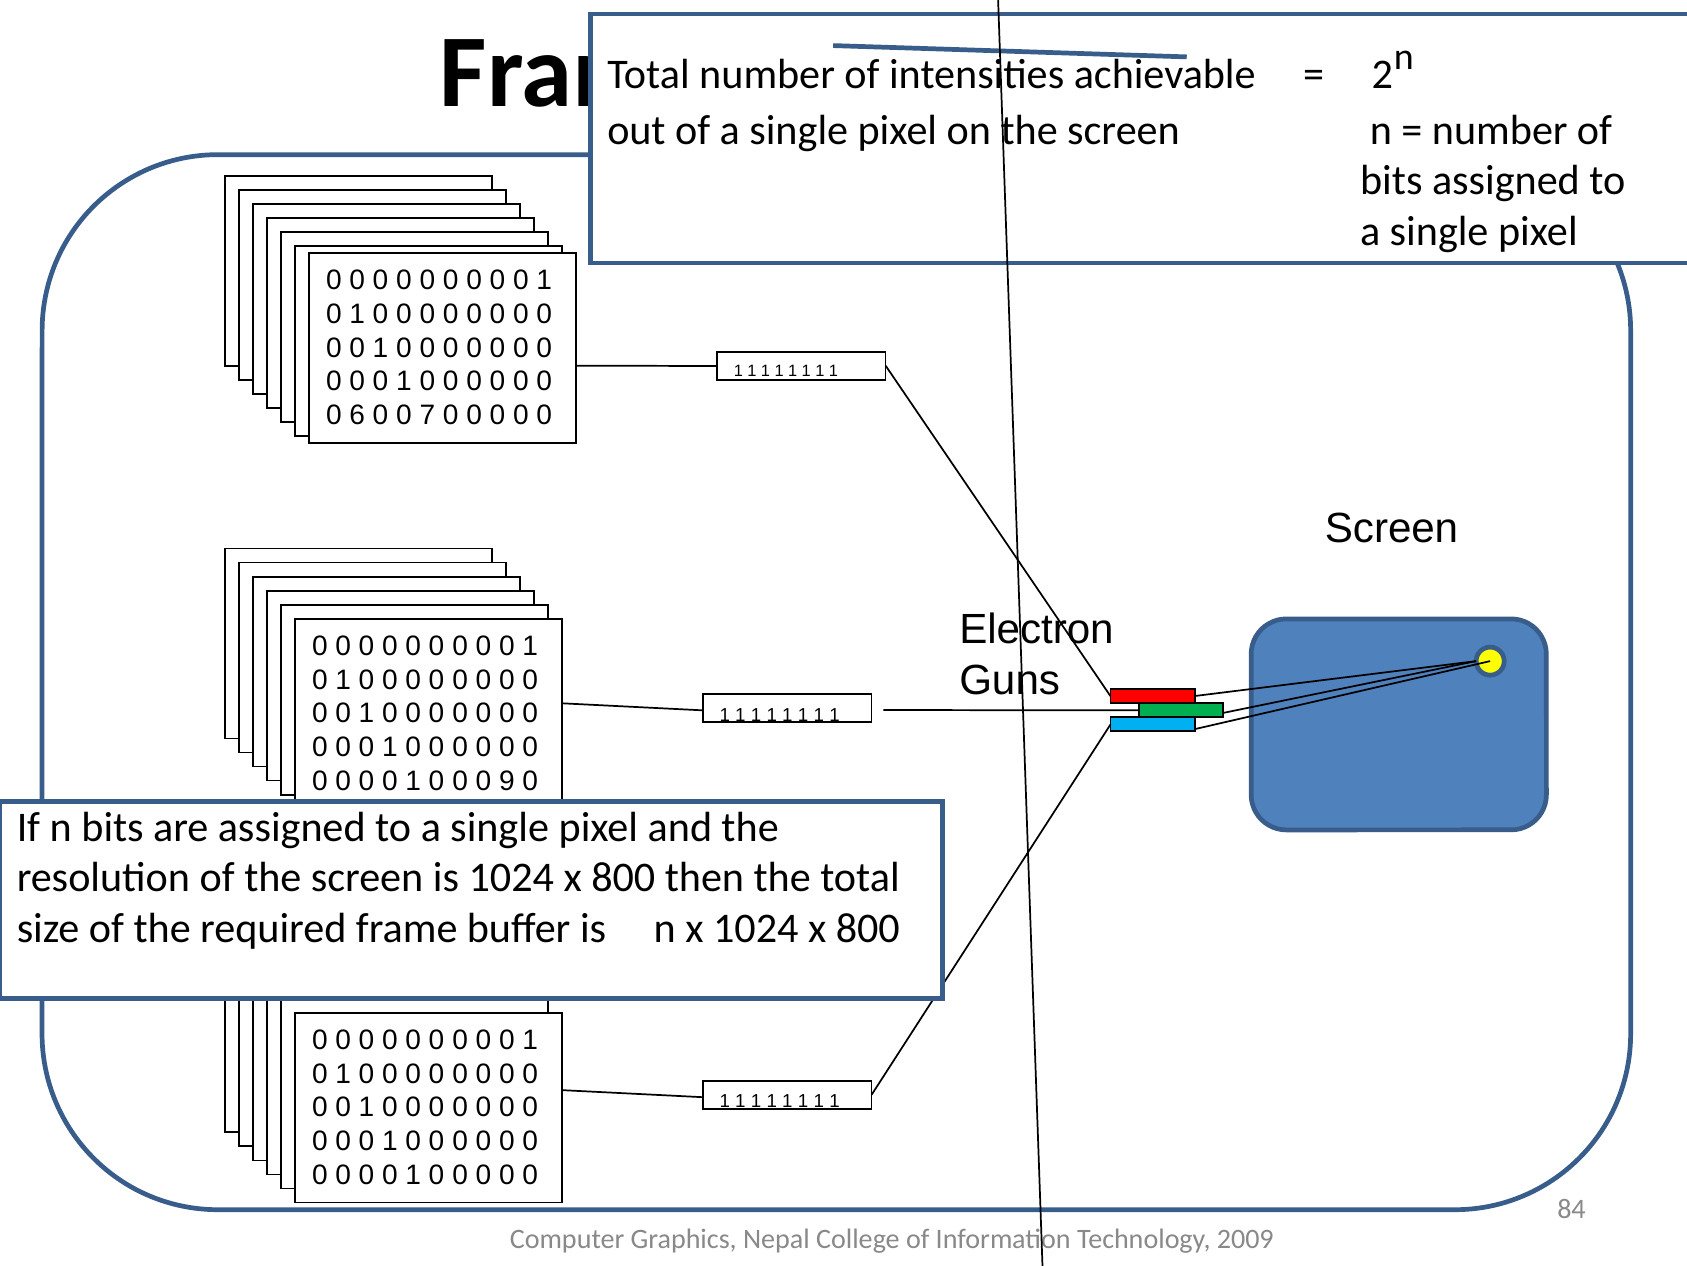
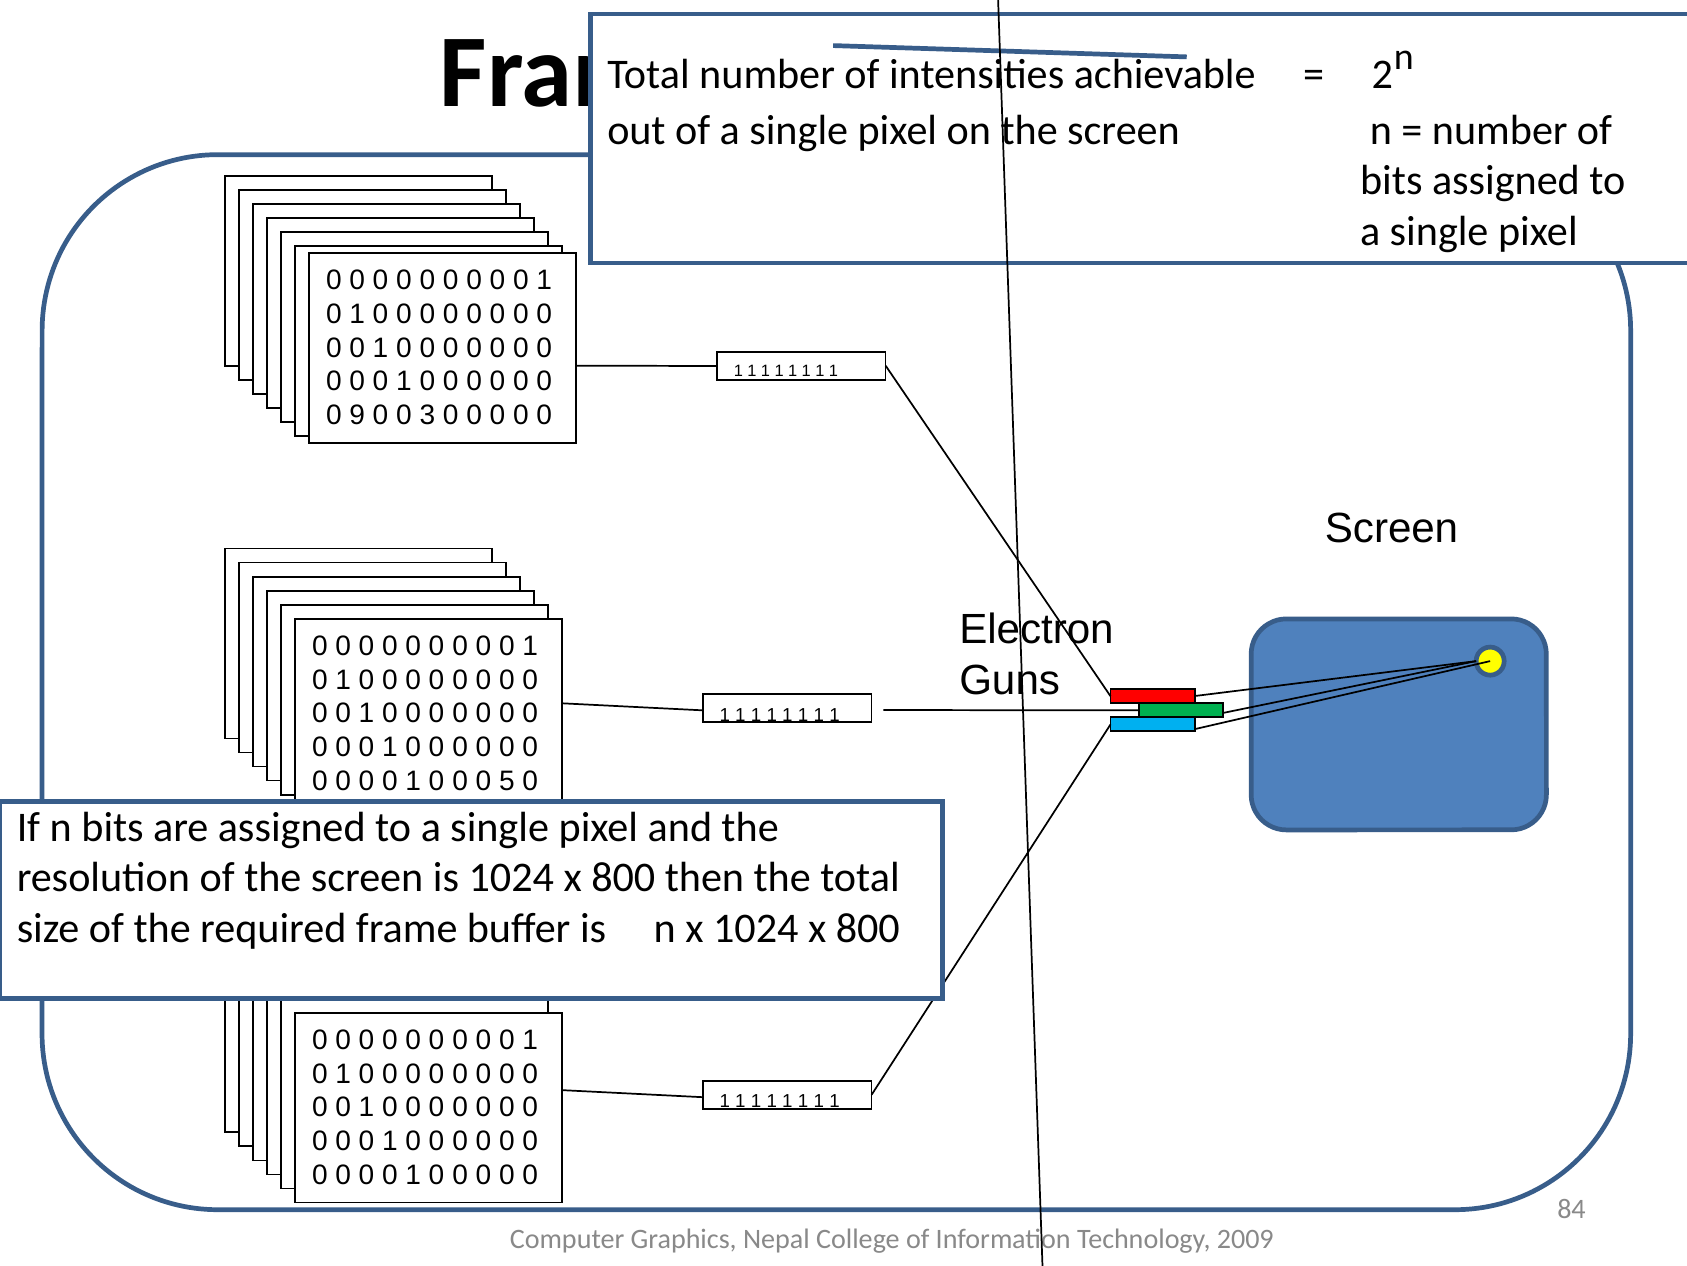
6: 6 -> 9 (357, 415)
7: 7 -> 3 (427, 415)
9: 9 -> 5 (507, 781)
